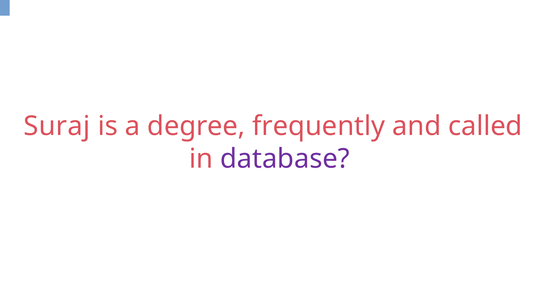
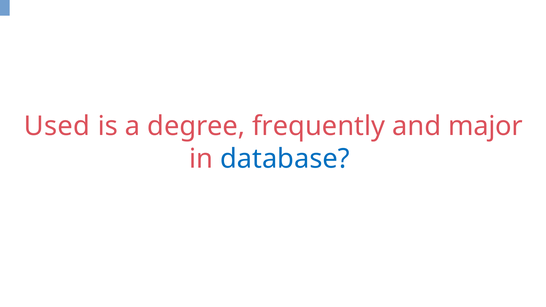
Suraj: Suraj -> Used (57, 126)
called: called -> major (485, 126)
database colour: purple -> blue (285, 159)
